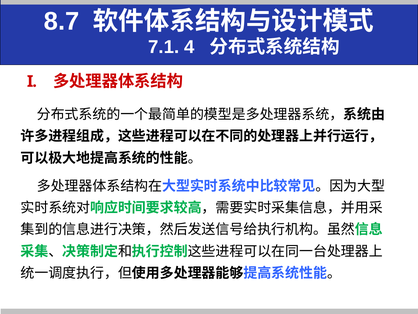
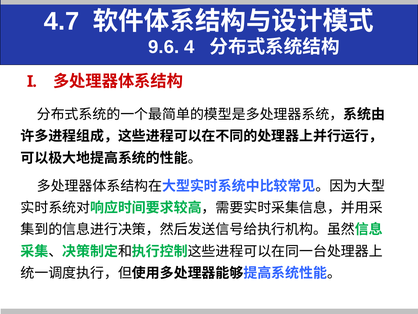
8.7: 8.7 -> 4.7 (62, 21)
7.1: 7.1 -> 9.6 (164, 47)
